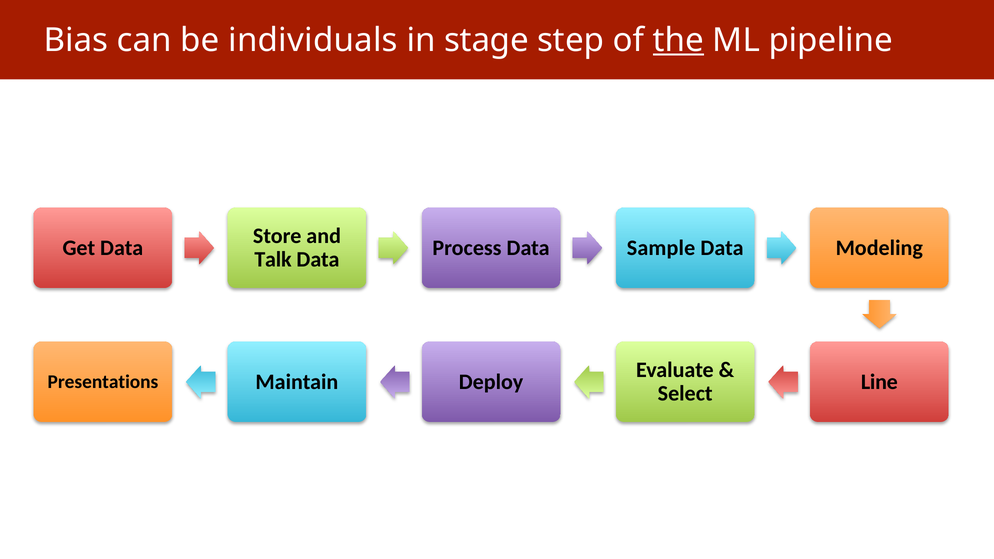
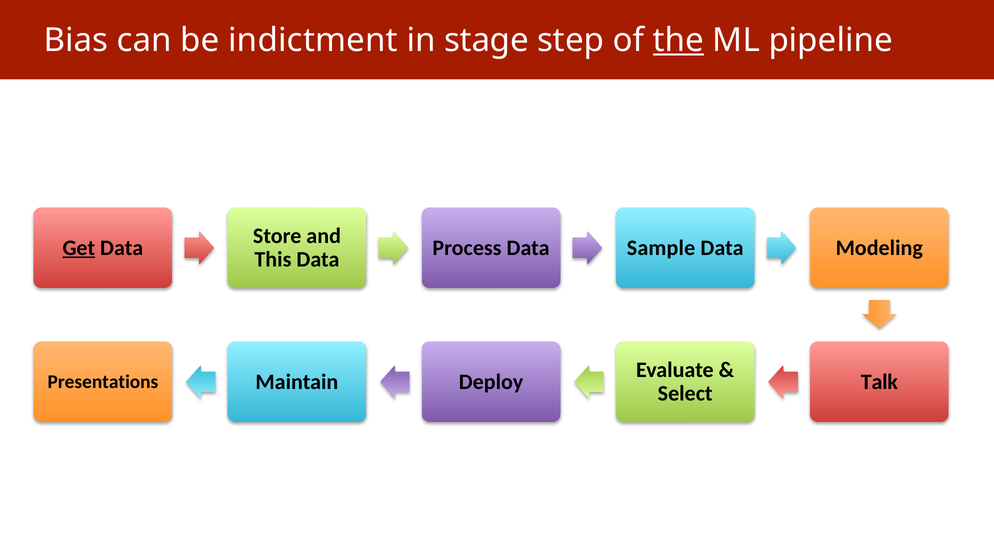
individuals: individuals -> indictment (313, 40)
Get underline: none -> present (79, 248)
Talk: Talk -> This (273, 260)
Line: Line -> Talk (879, 382)
